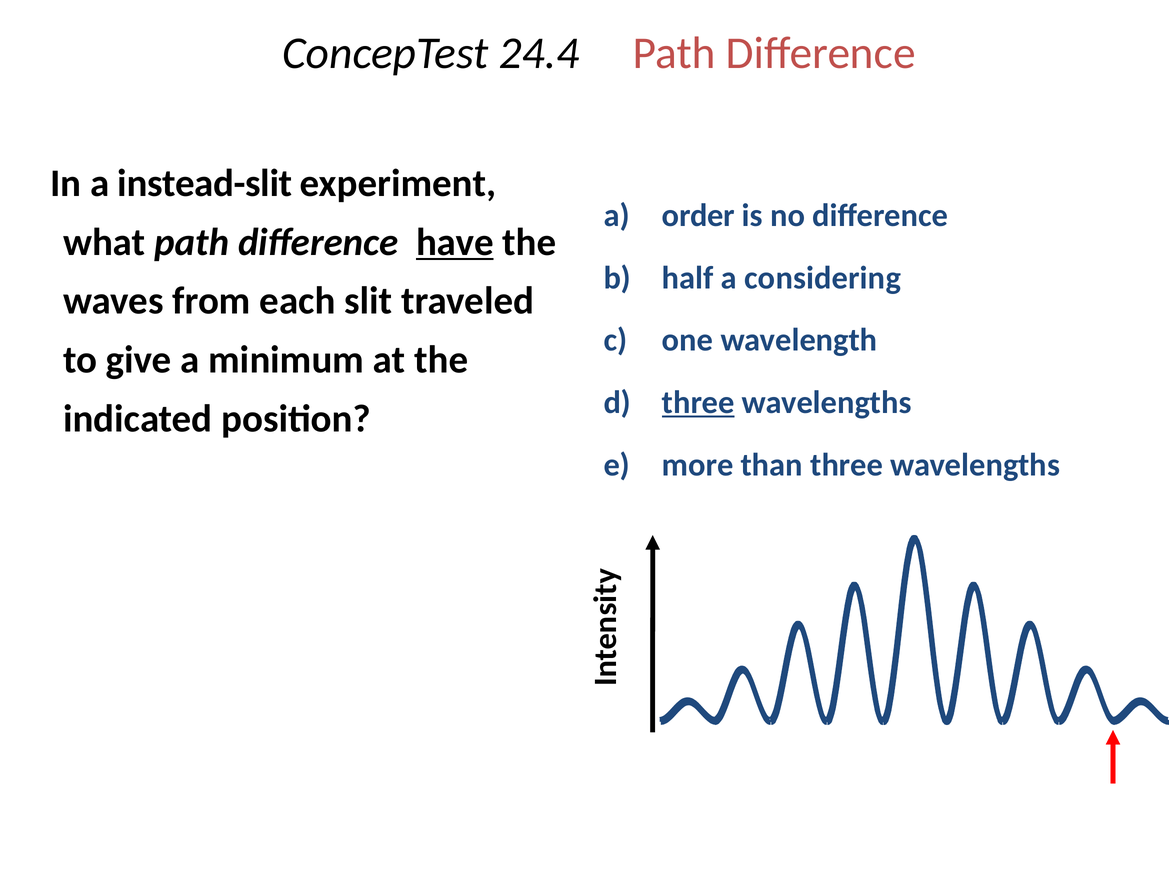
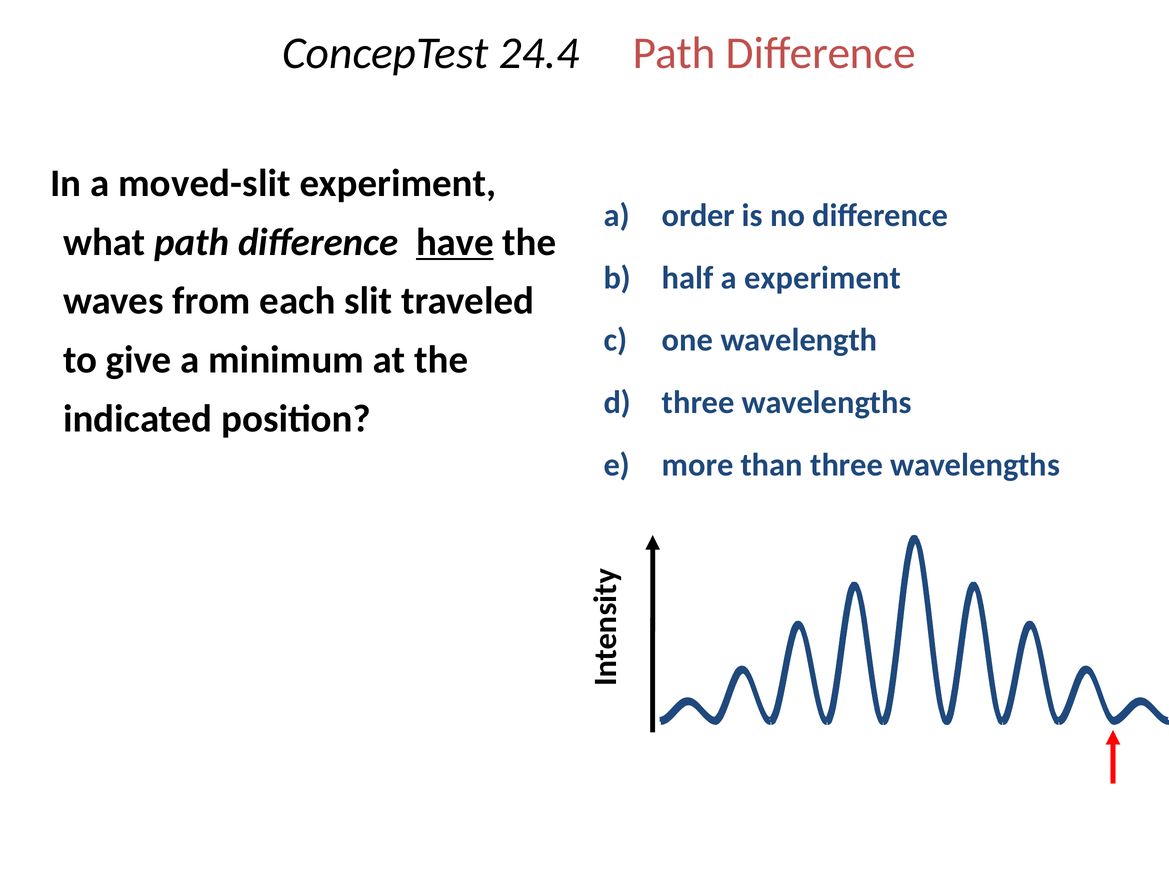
instead-slit: instead-slit -> moved-slit (205, 183)
a considering: considering -> experiment (823, 278)
three underline: present -> none (698, 403)
